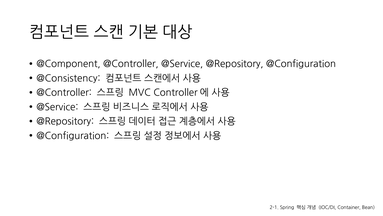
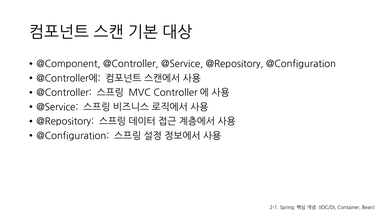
@Consistency: @Consistency -> @Controller에 (68, 78)
